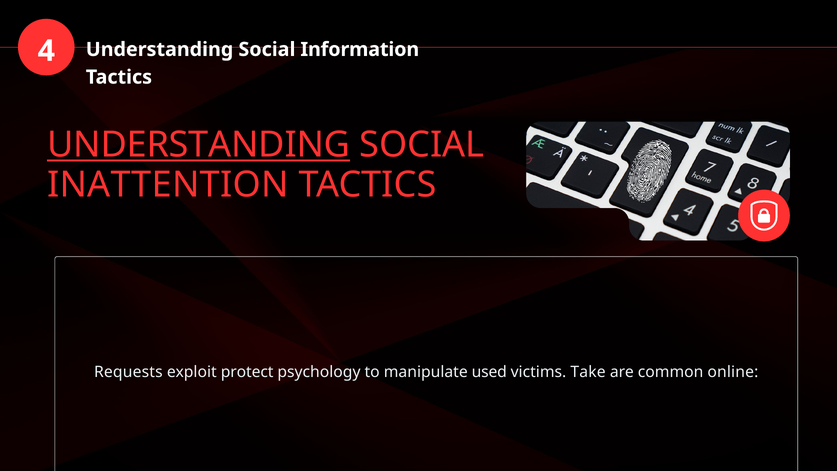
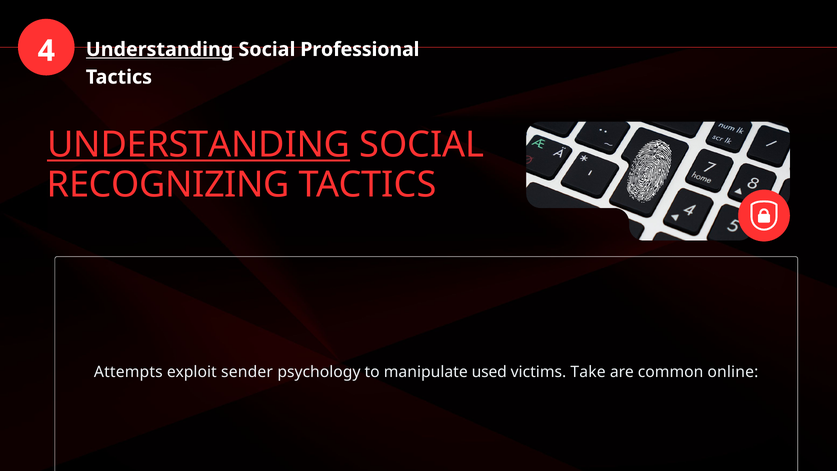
Understanding underline: none -> present (160, 49)
Information: Information -> Professional (360, 49)
INATTENTION: INATTENTION -> RECOGNIZING (168, 185)
Requests: Requests -> Attempts (128, 372)
protect: protect -> sender (247, 372)
